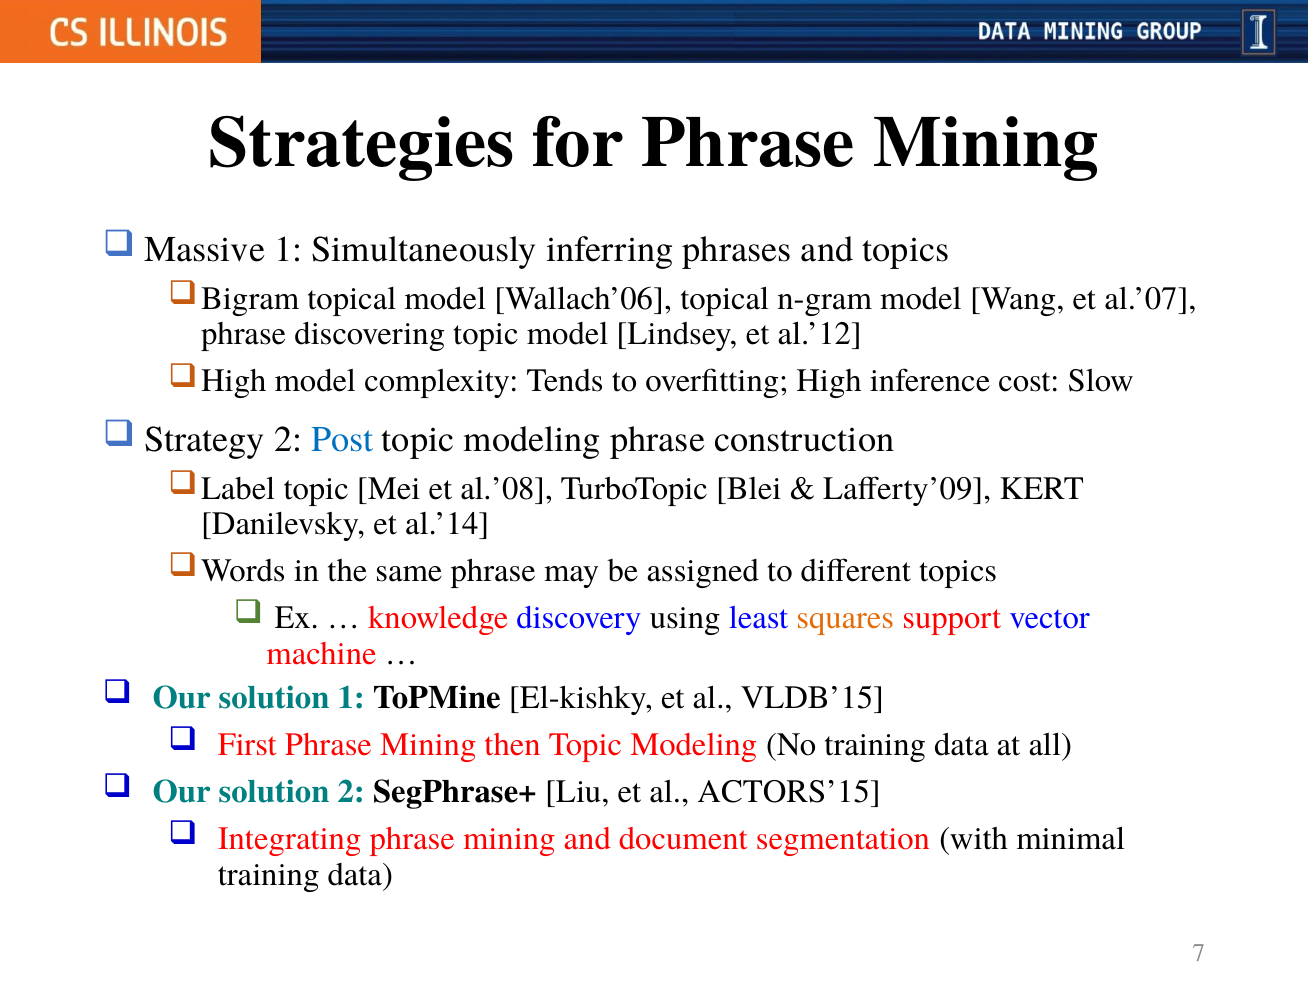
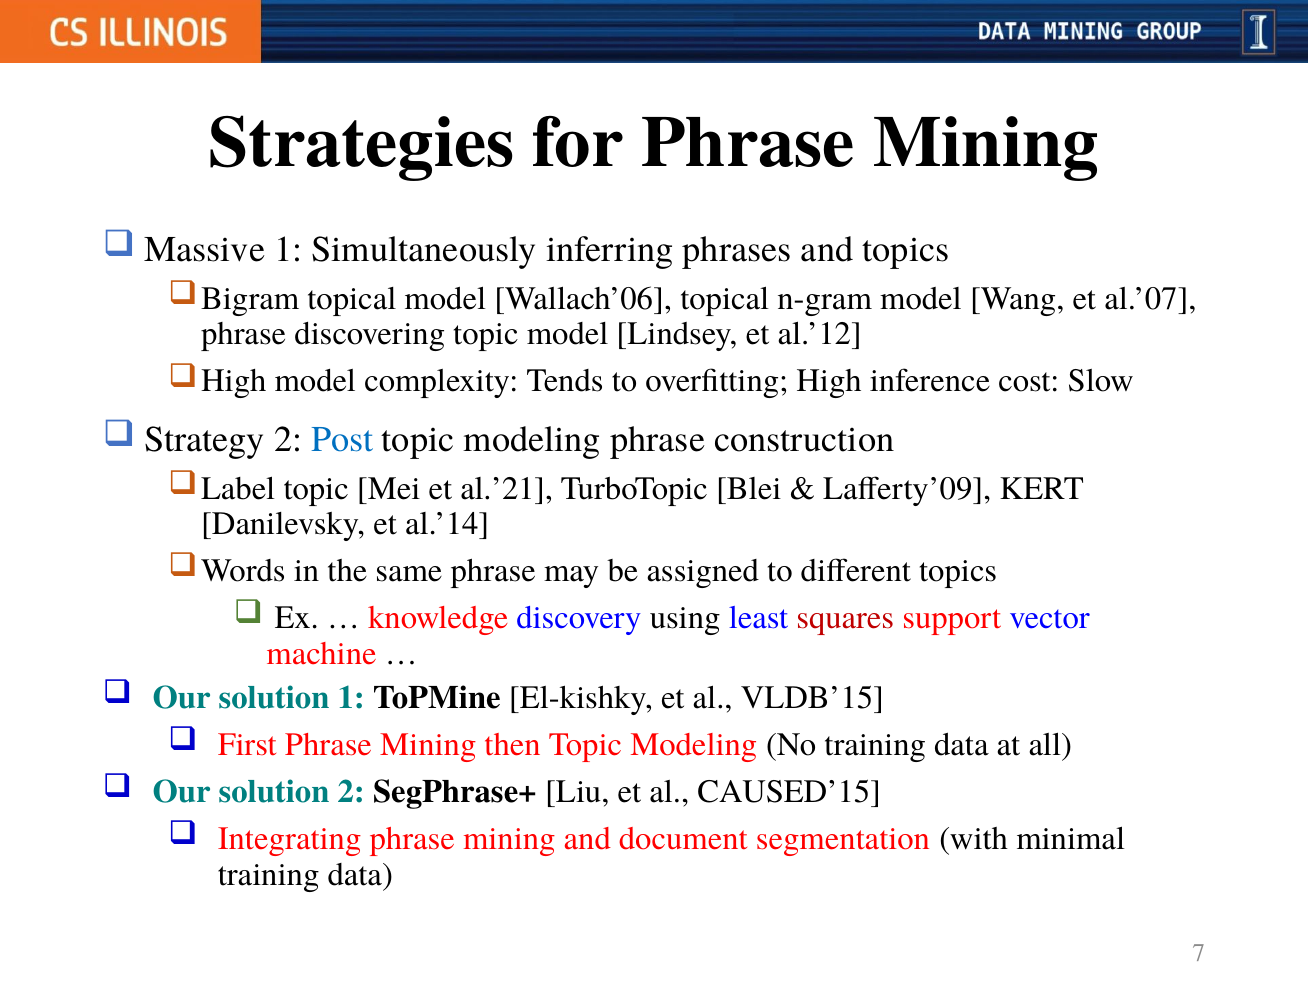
al.’08: al.’08 -> al.’21 (507, 488)
squares colour: orange -> red (845, 618)
ACTORS’15: ACTORS’15 -> CAUSED’15 (789, 792)
